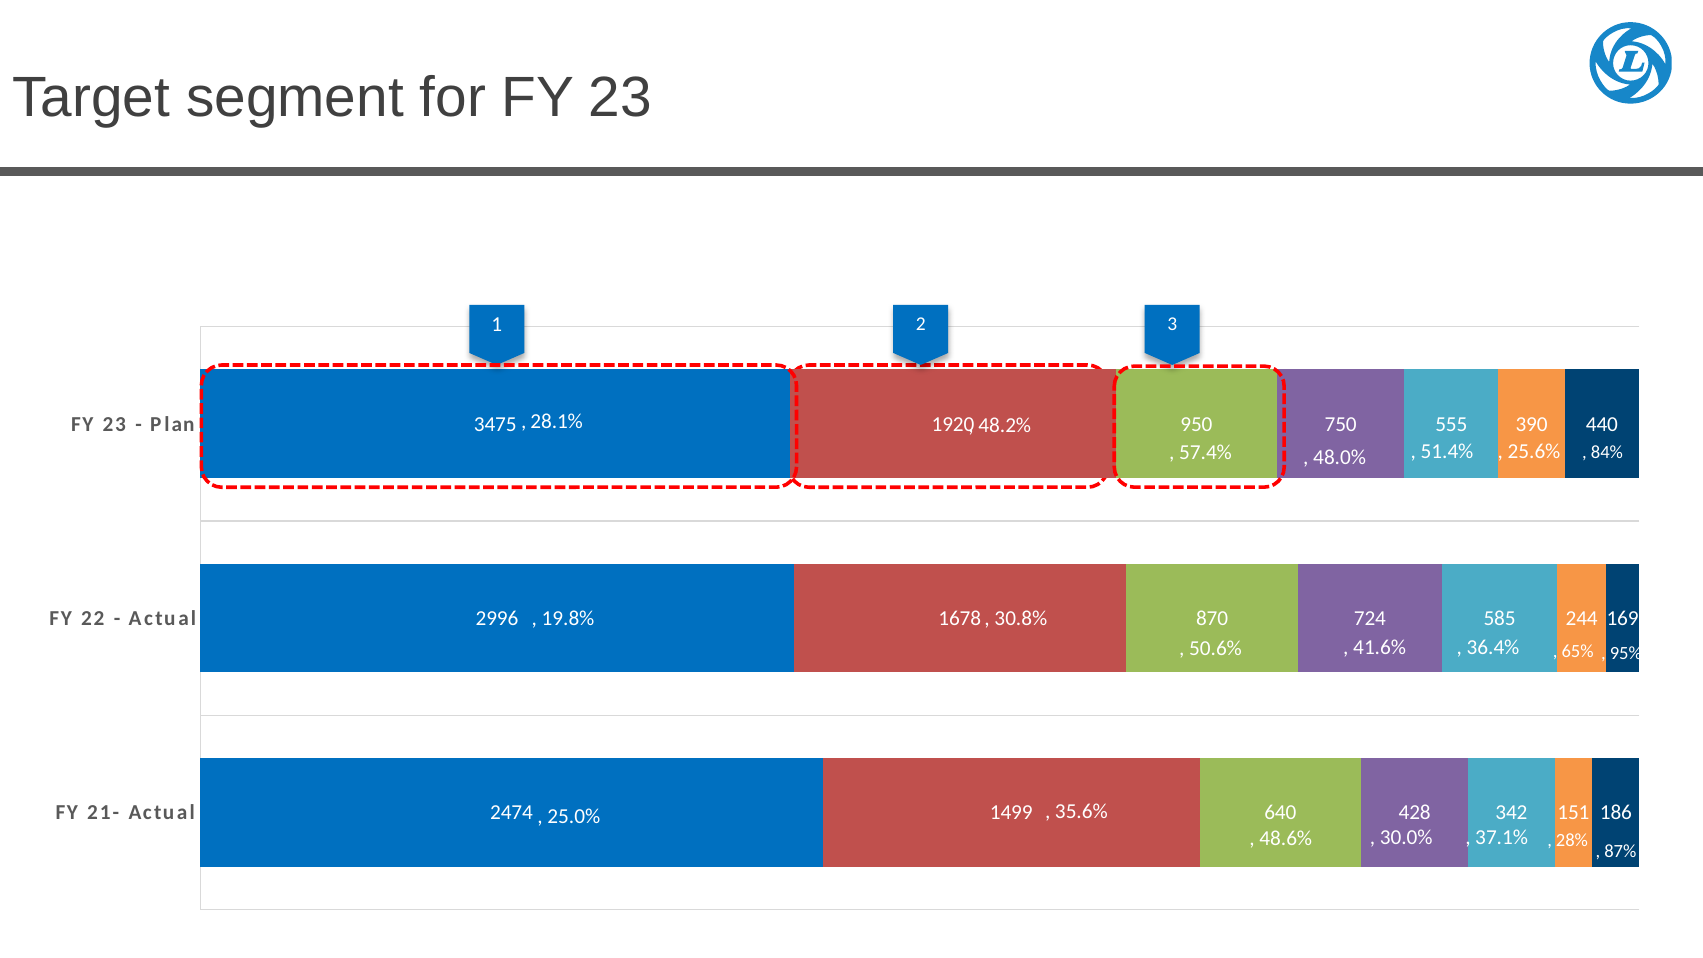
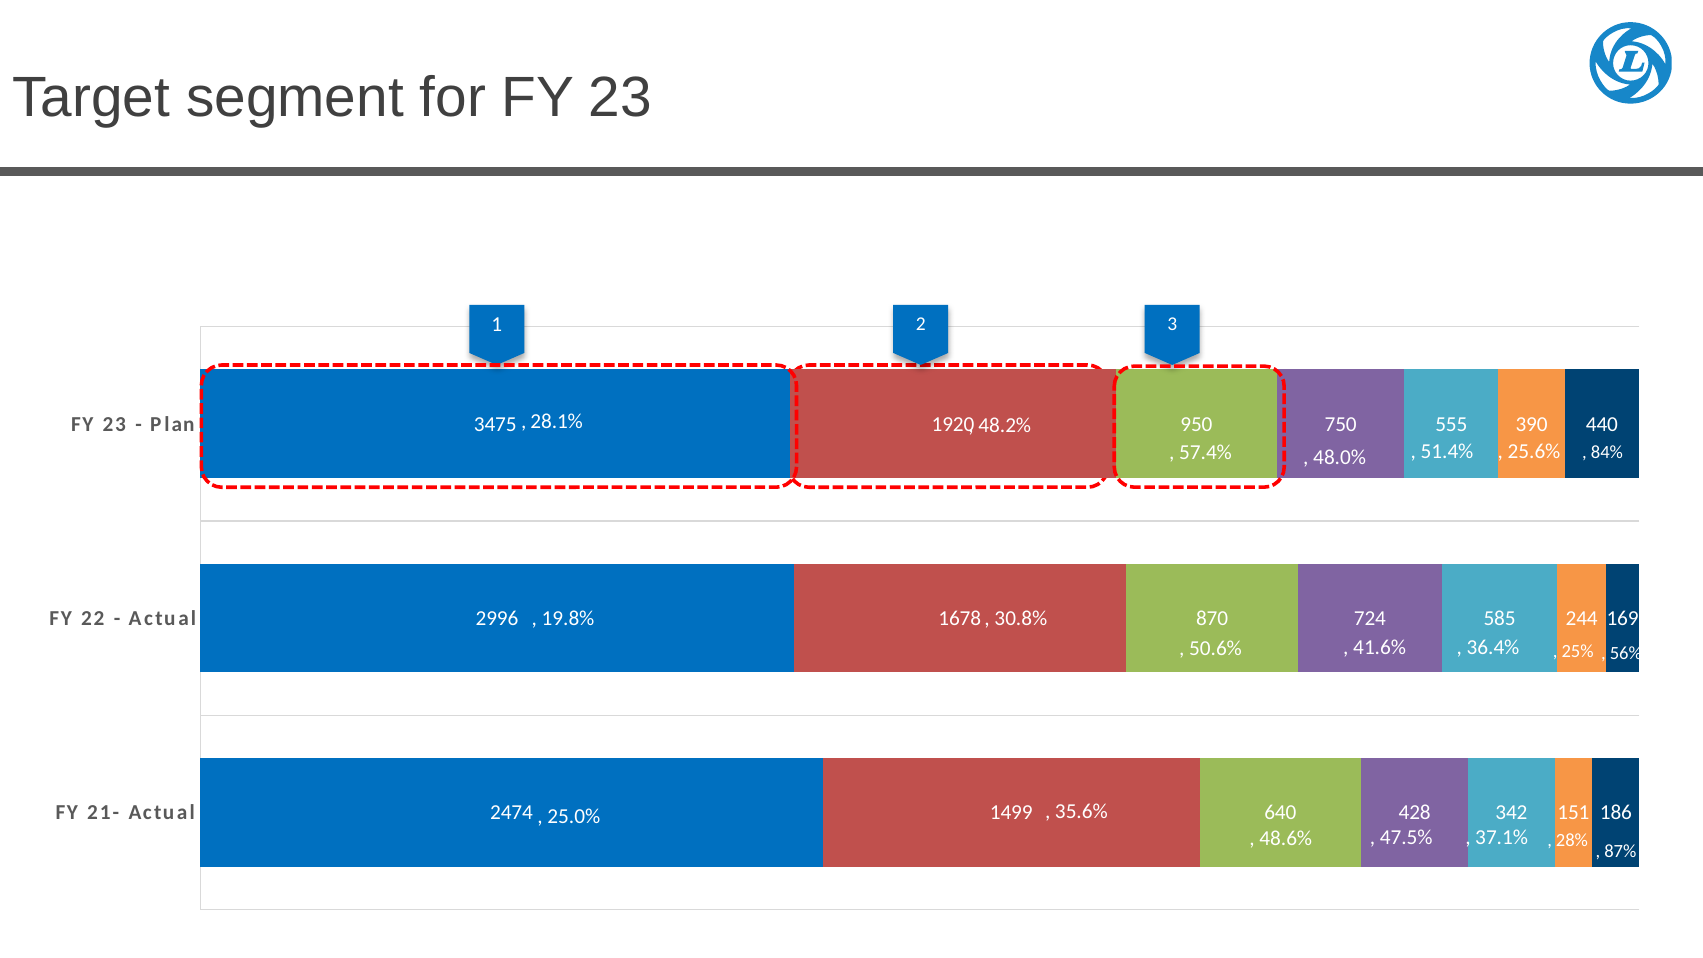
65%: 65% -> 25% (1578, 651)
95%: 95% -> 56% (1626, 653)
30.0%: 30.0% -> 47.5% (1406, 838)
